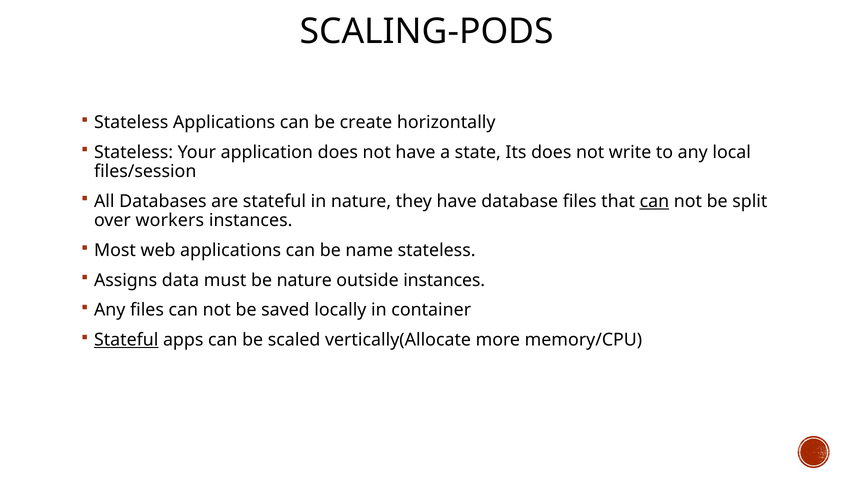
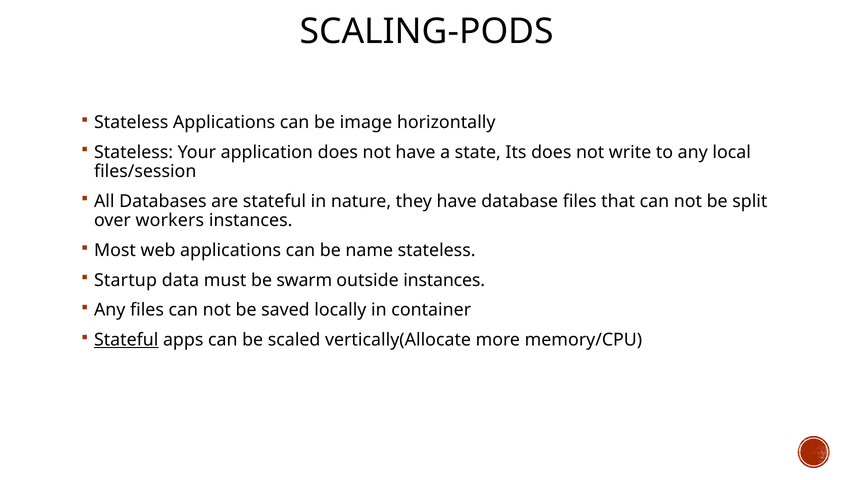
create: create -> image (366, 122)
can underline: present -> none (654, 201)
Assigns: Assigns -> Startup (126, 280)
be nature: nature -> swarm (304, 280)
